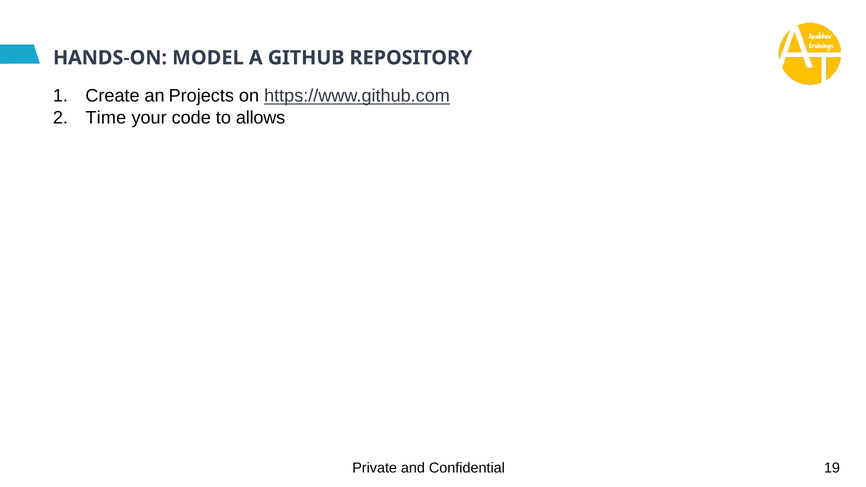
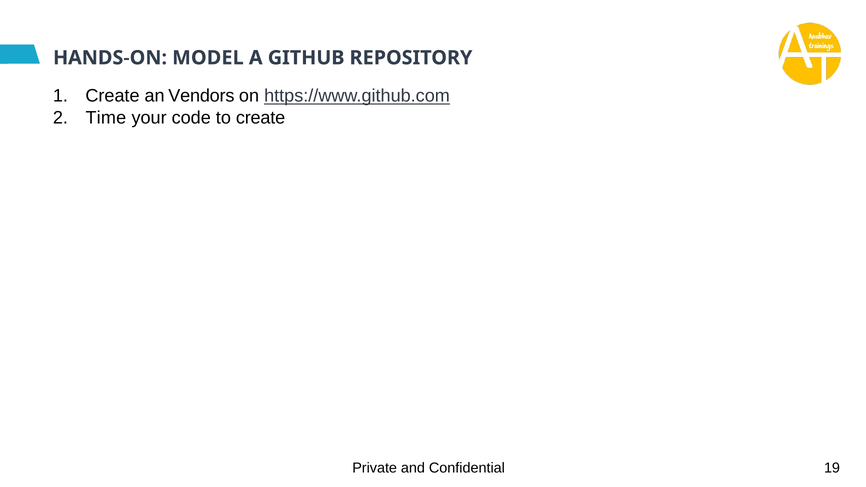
Projects: Projects -> Vendors (201, 96)
to allows: allows -> create (261, 118)
